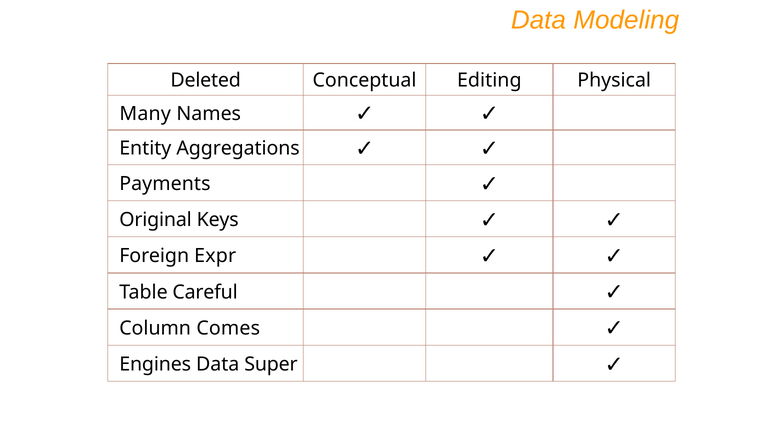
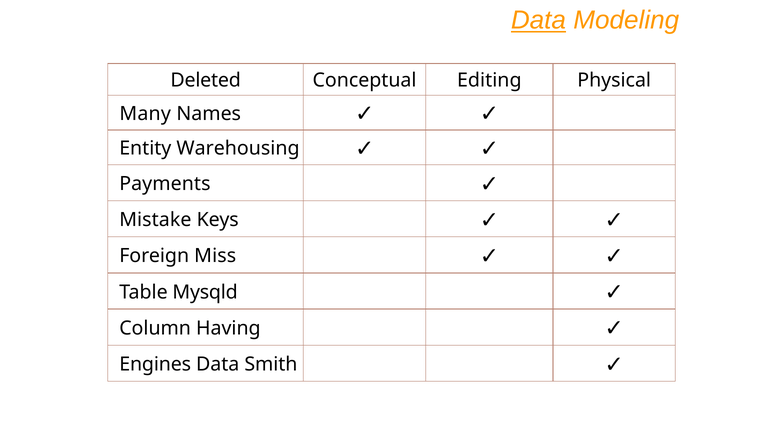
Data underline: none -> present (538, 20)
Aggregations: Aggregations -> Warehousing (238, 149)
Original: Original -> Mistake (155, 220)
Expr: Expr -> Miss (215, 256)
Careful: Careful -> Mysqld (205, 292)
Comes: Comes -> Having (228, 329)
Super: Super -> Smith (271, 365)
